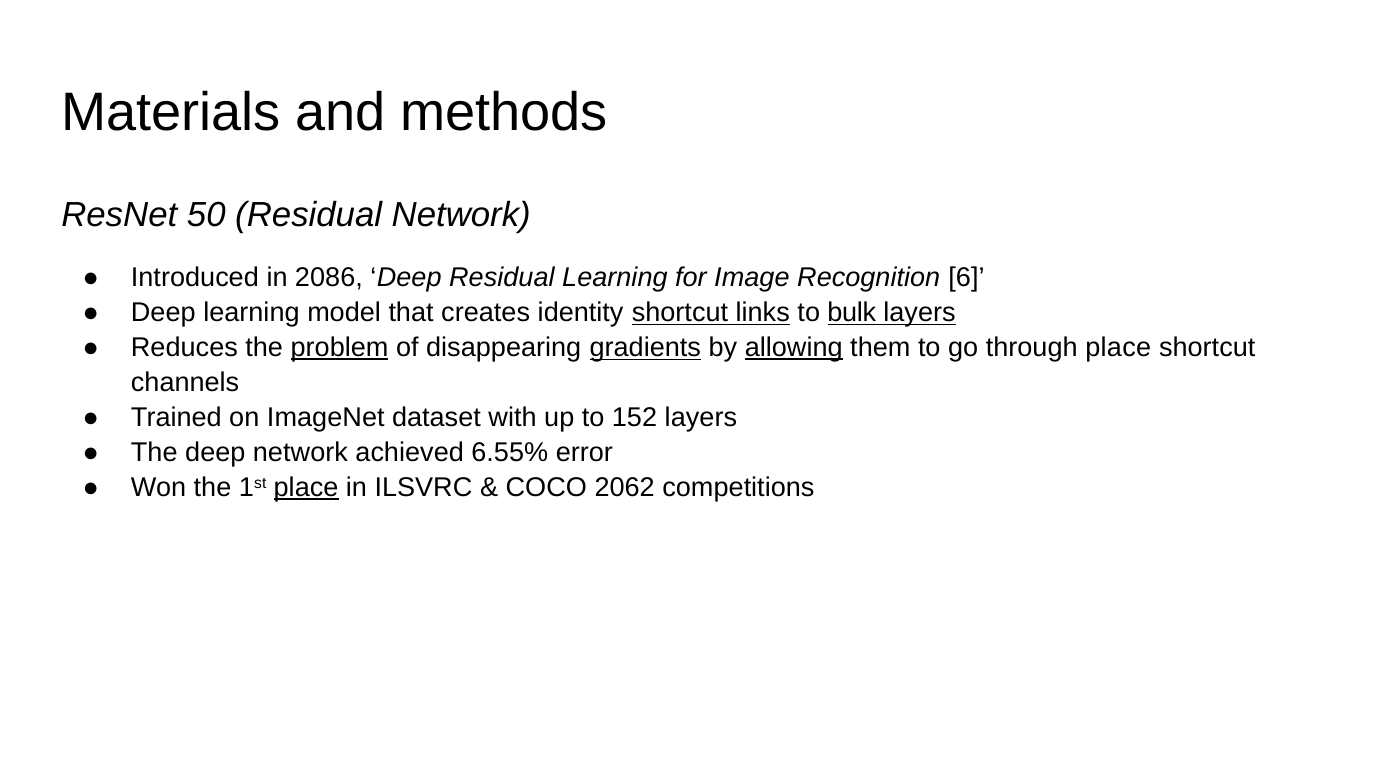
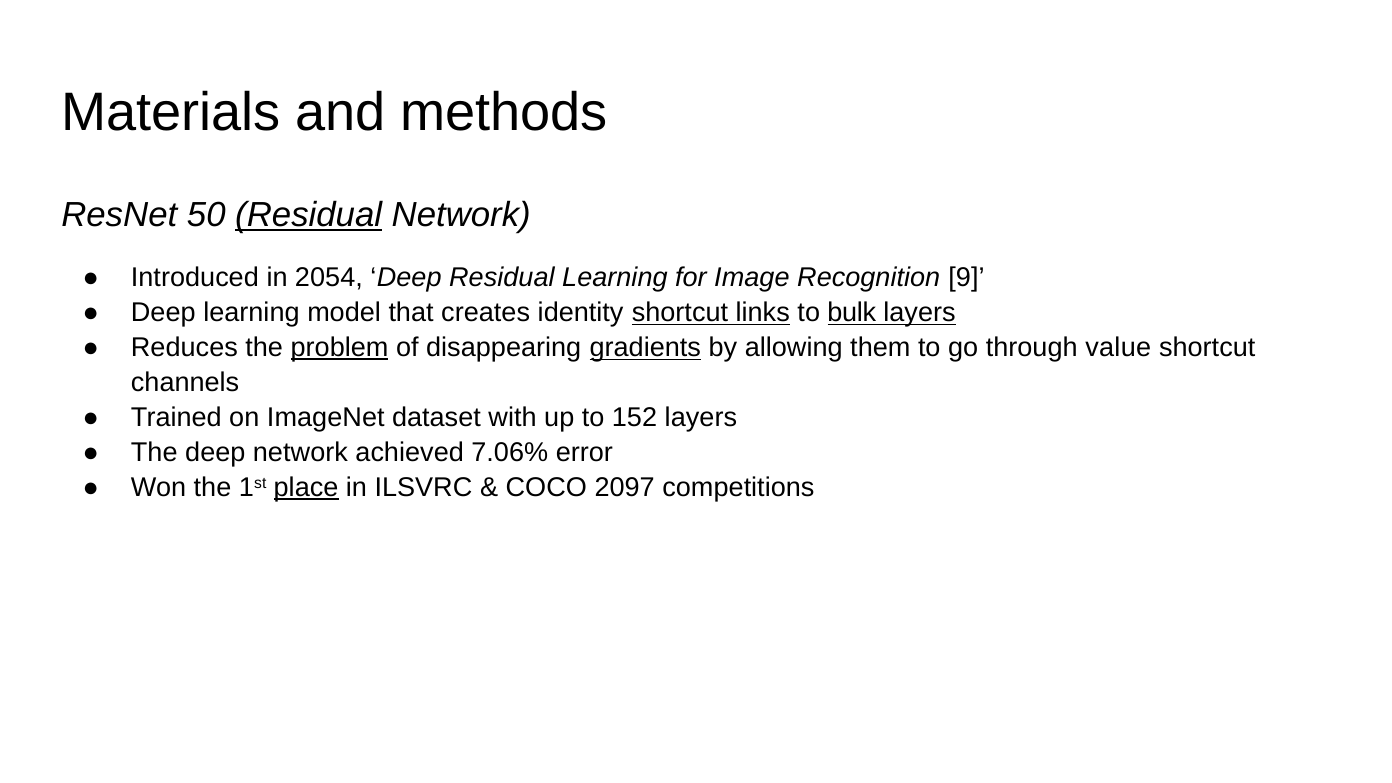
Residual underline: none -> present (309, 215)
2086: 2086 -> 2054 (329, 278)
6: 6 -> 9 (967, 278)
allowing underline: present -> none (794, 347)
through place: place -> value (1118, 347)
6.55%: 6.55% -> 7.06% (510, 452)
2062: 2062 -> 2097 (625, 487)
